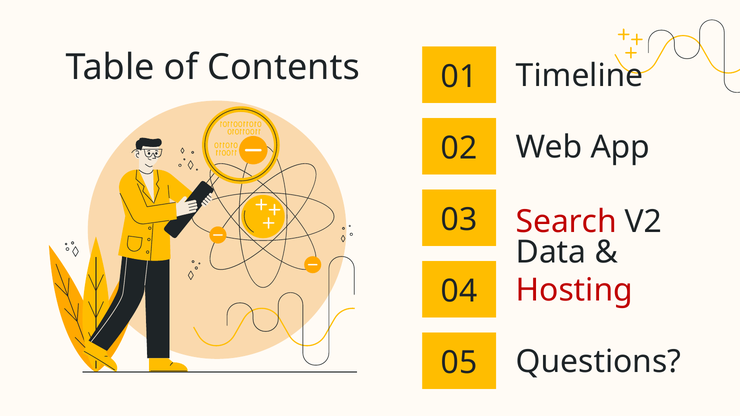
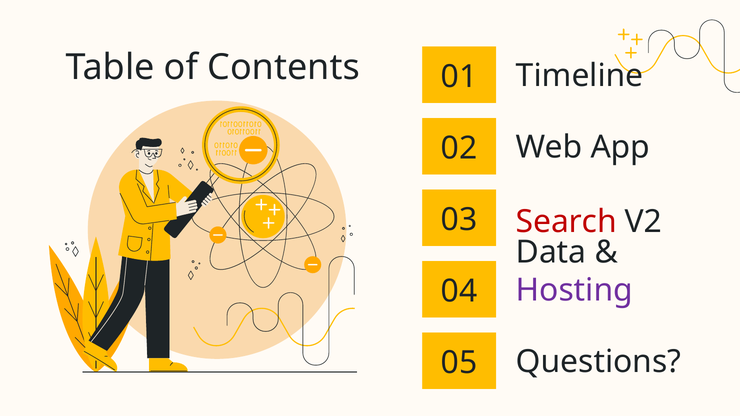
Hosting colour: red -> purple (574, 291)
